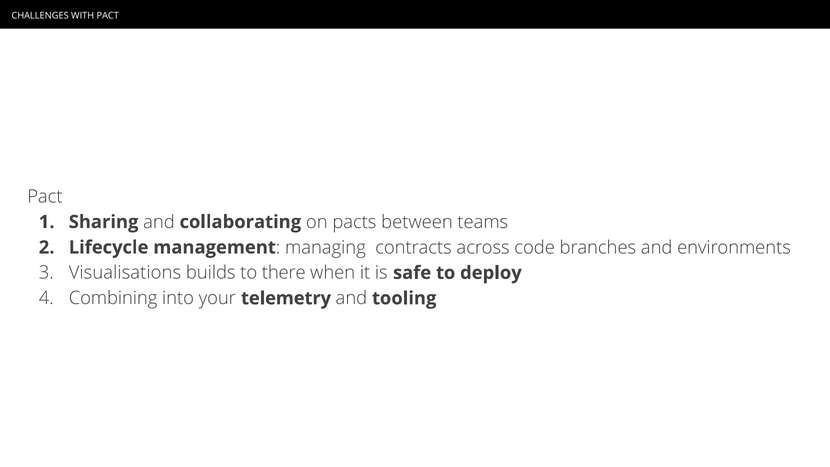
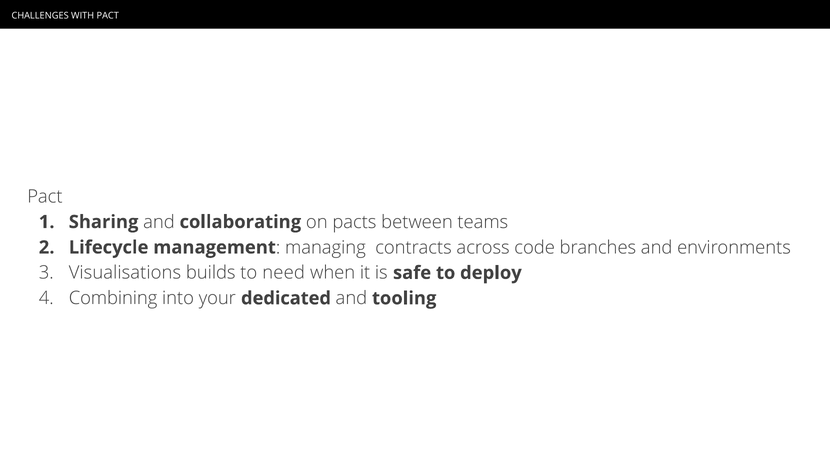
there: there -> need (284, 273)
telemetry: telemetry -> dedicated (286, 298)
